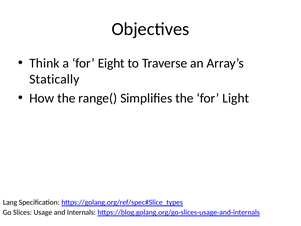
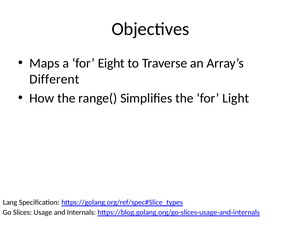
Think: Think -> Maps (44, 63)
Statically: Statically -> Different (54, 79)
